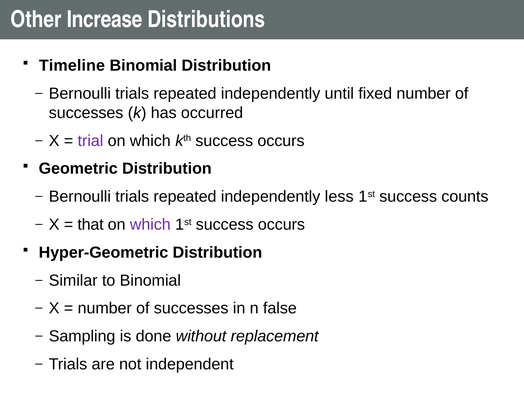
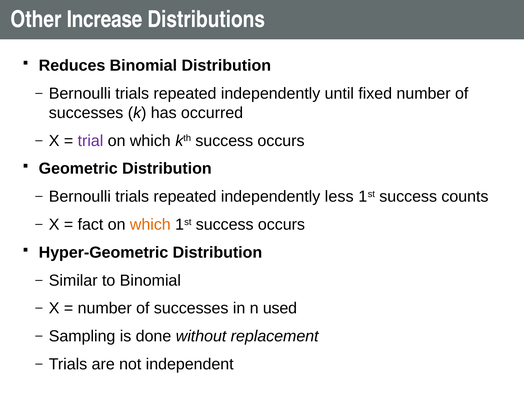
Timeline: Timeline -> Reduces (72, 66)
that: that -> fact (90, 225)
which colour: purple -> orange (150, 225)
false: false -> used (280, 308)
